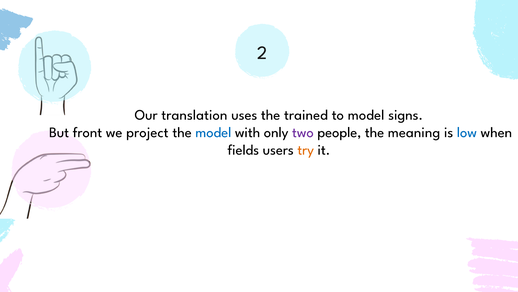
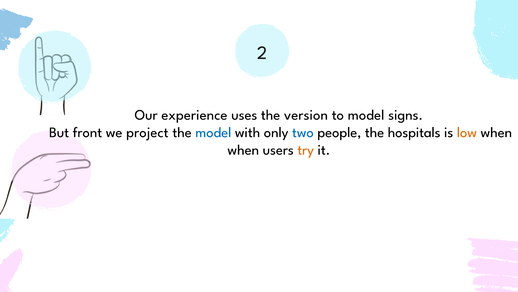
translation: translation -> experience (194, 115)
trained: trained -> version (306, 115)
two colour: purple -> blue (303, 132)
meaning: meaning -> hospitals (414, 132)
low colour: blue -> orange (467, 132)
fields: fields -> when (243, 149)
